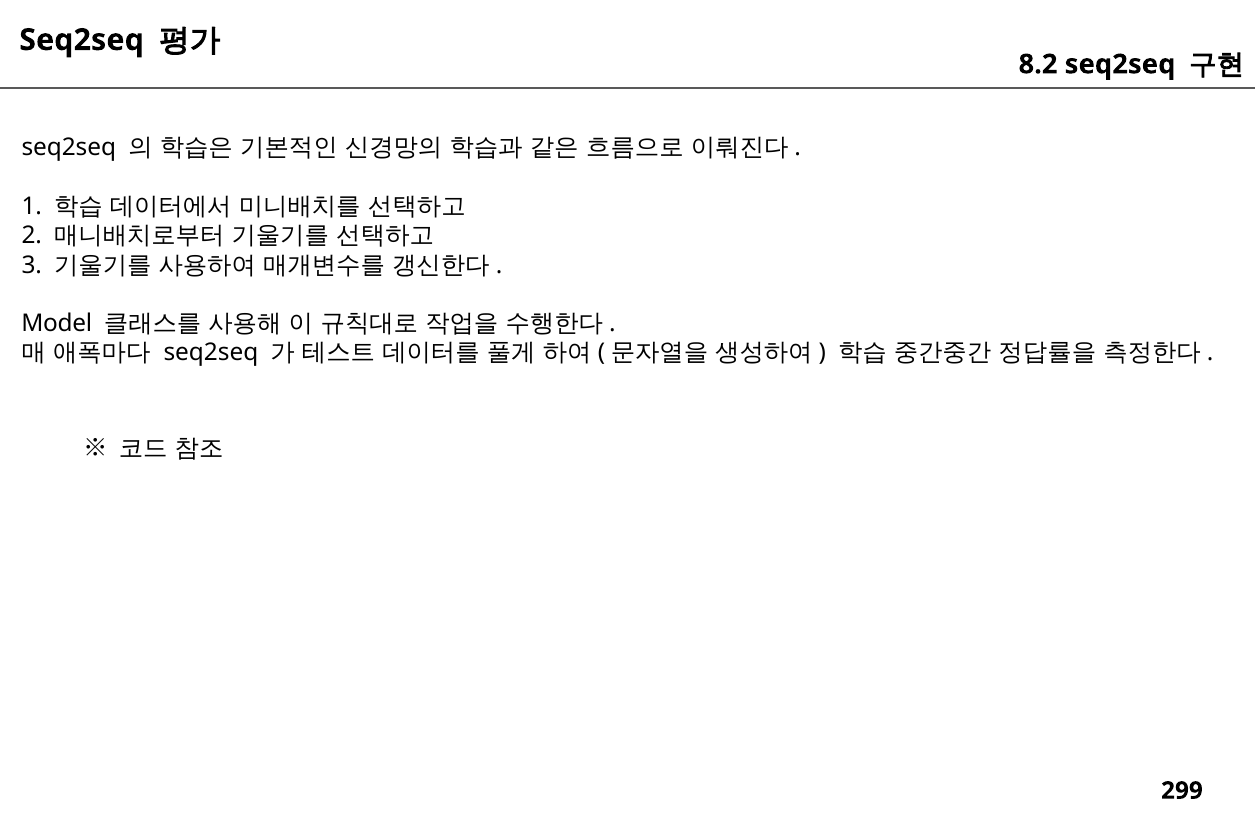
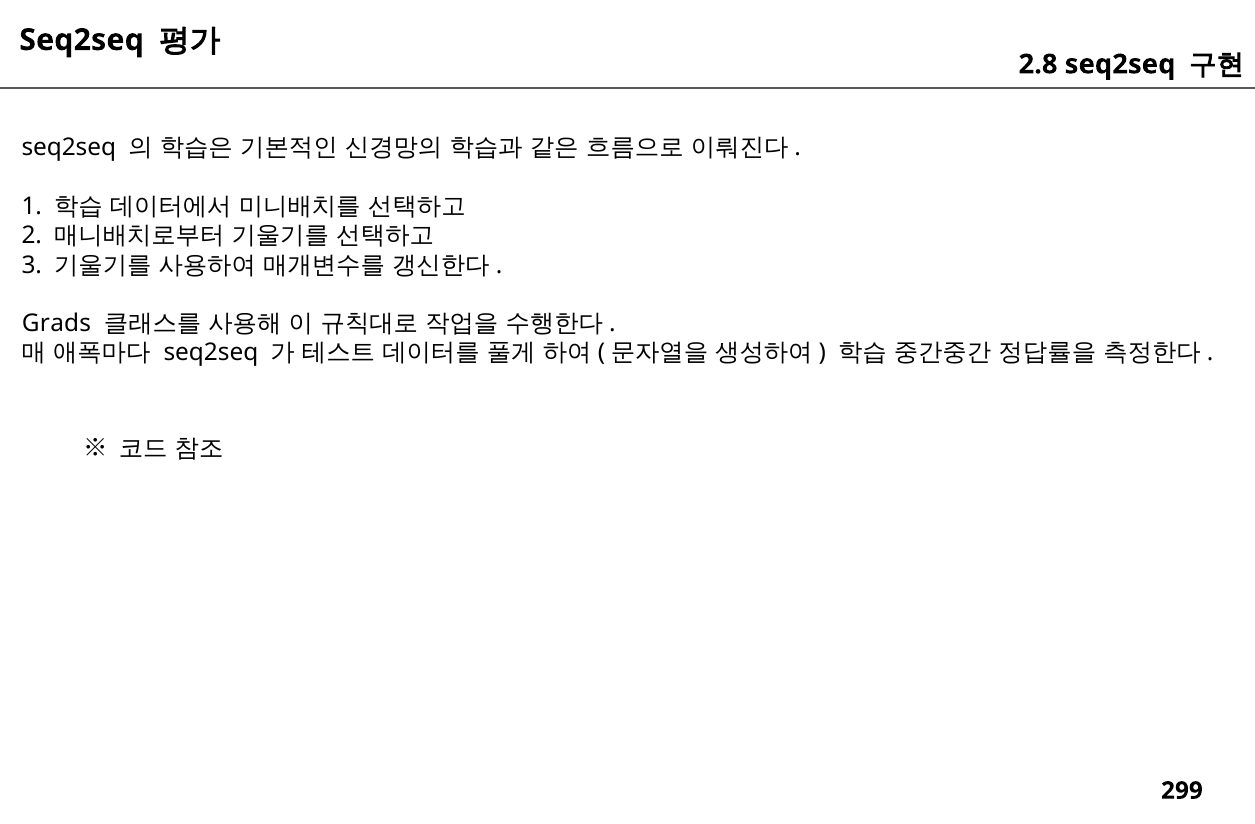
8.2: 8.2 -> 2.8 (1038, 64)
Model: Model -> Grads (57, 324)
